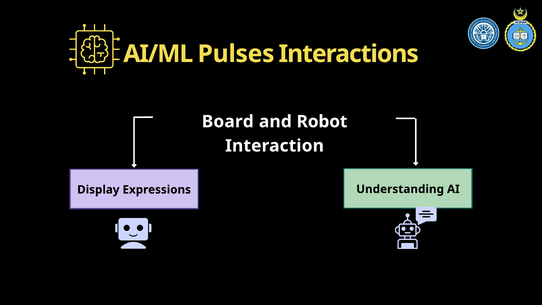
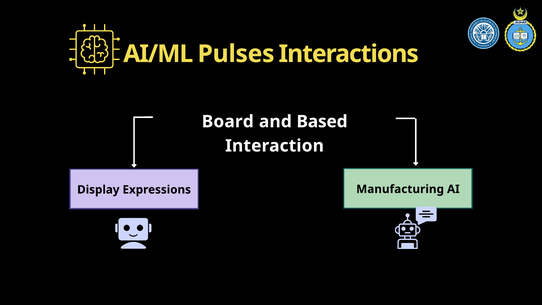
Robot: Robot -> Based (322, 122)
Understanding: Understanding -> Manufacturing (400, 189)
